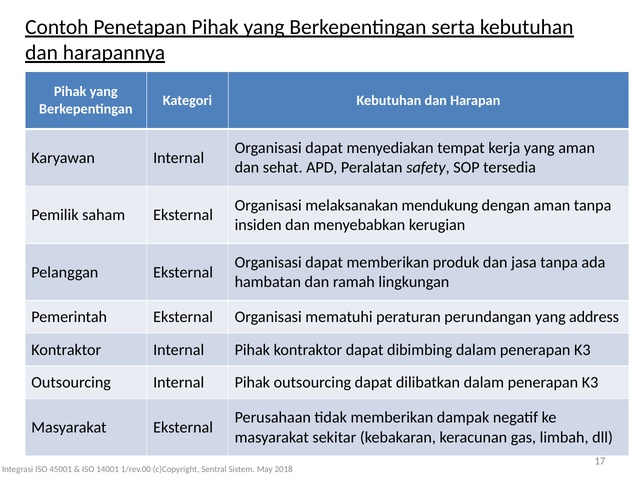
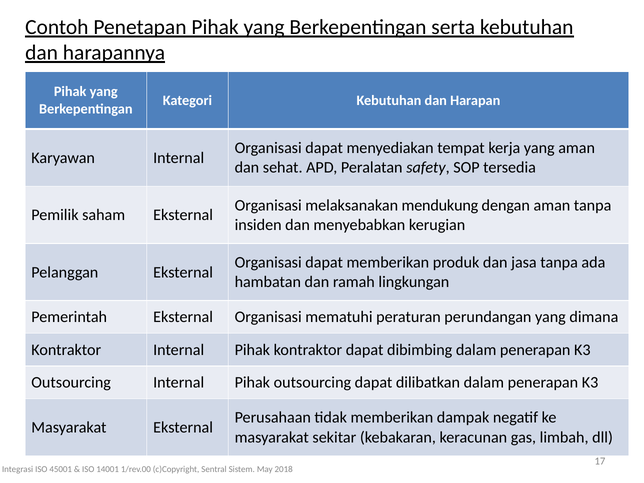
address: address -> dimana (594, 317)
